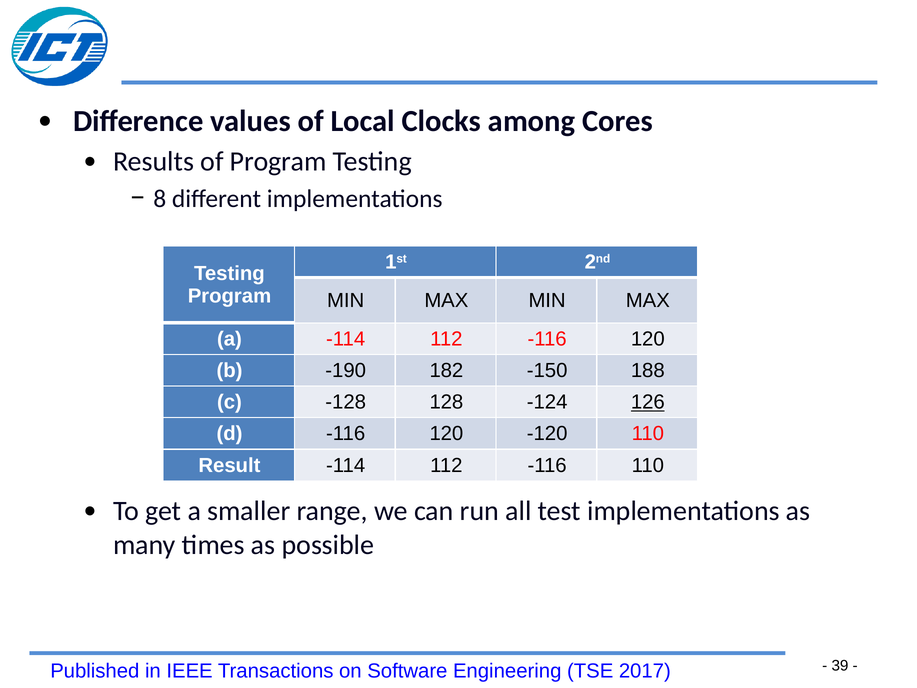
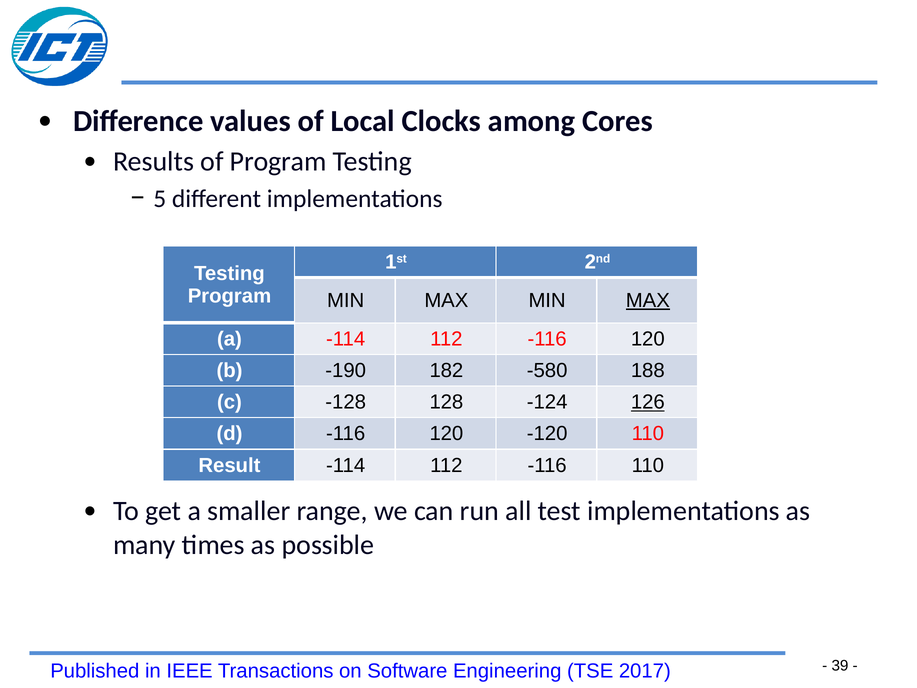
8: 8 -> 5 (160, 199)
MAX underline: none -> present (648, 300)
-150: -150 -> -580 (547, 370)
